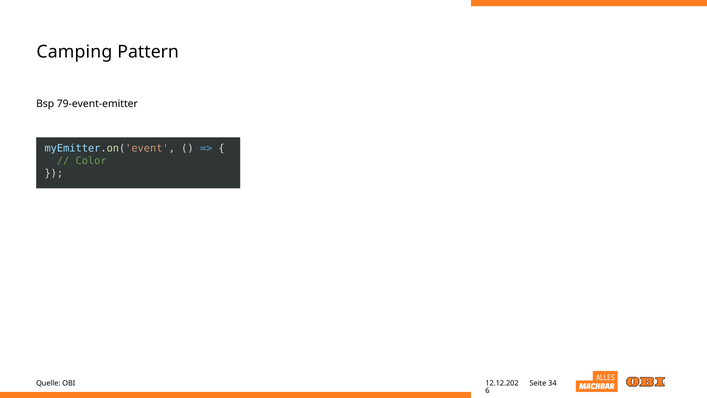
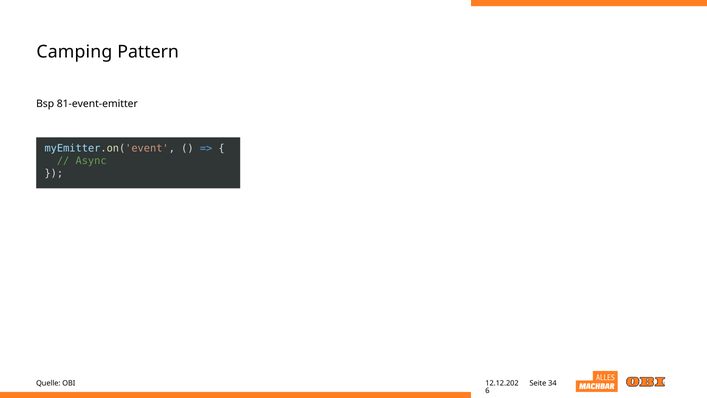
79-event-emitter: 79-event-emitter -> 81-event-emitter (97, 104)
Color: Color -> Async (91, 161)
